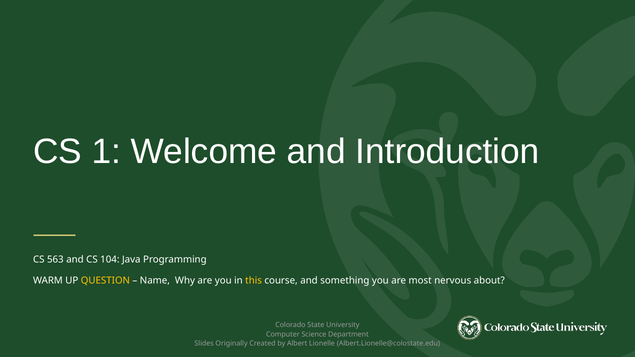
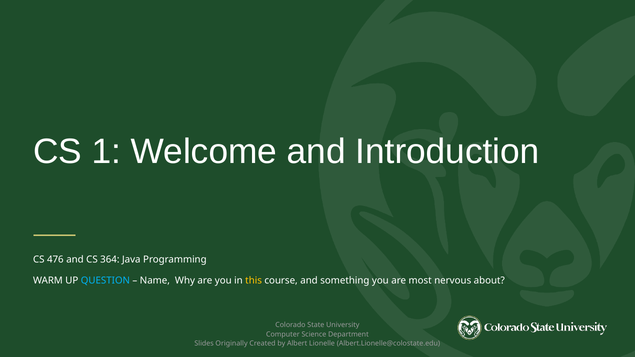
563: 563 -> 476 (55, 260)
104: 104 -> 364 (110, 260)
QUESTION colour: yellow -> light blue (105, 281)
